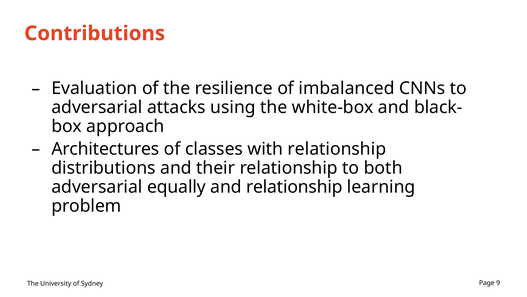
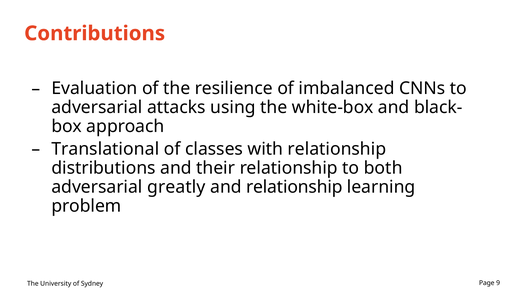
Architectures: Architectures -> Translational (105, 149)
equally: equally -> greatly (176, 187)
